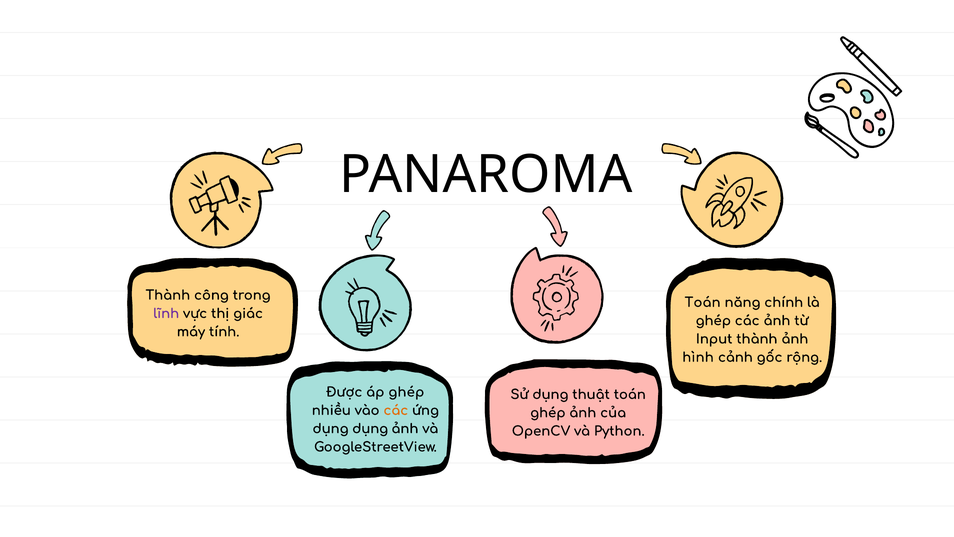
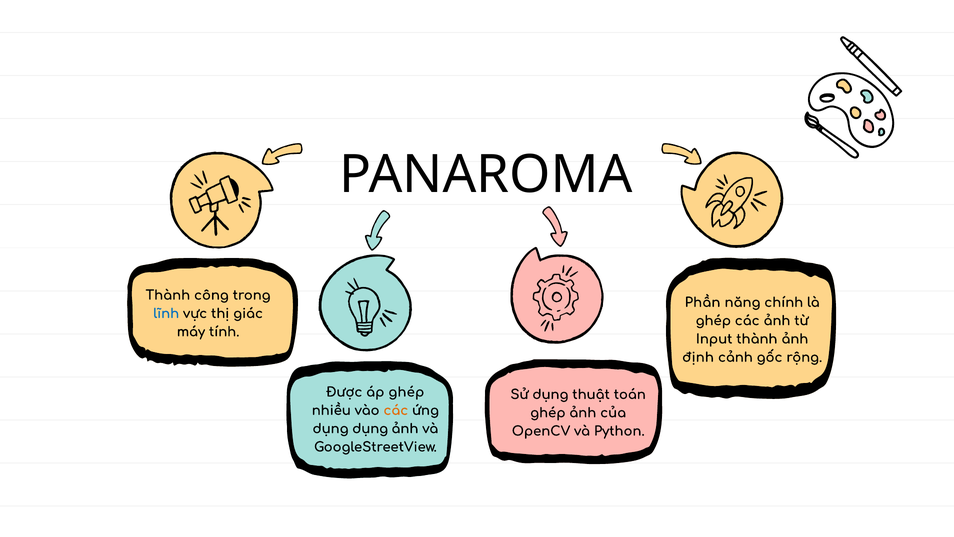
Toán: Toán -> Phần (703, 302)
lĩnh colour: purple -> blue (166, 313)
hình: hình -> định (698, 357)
